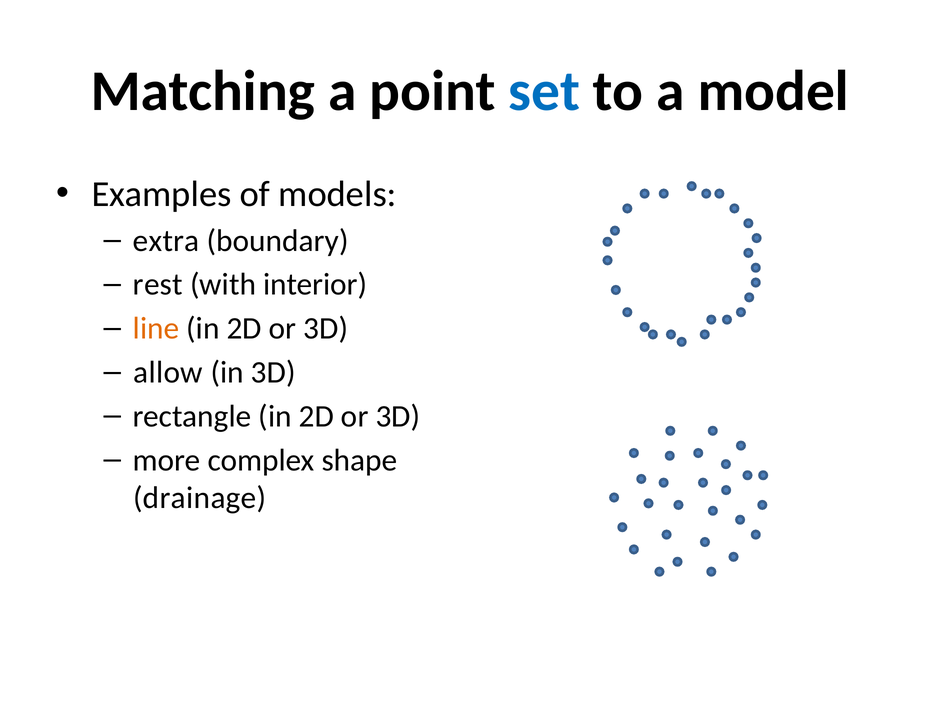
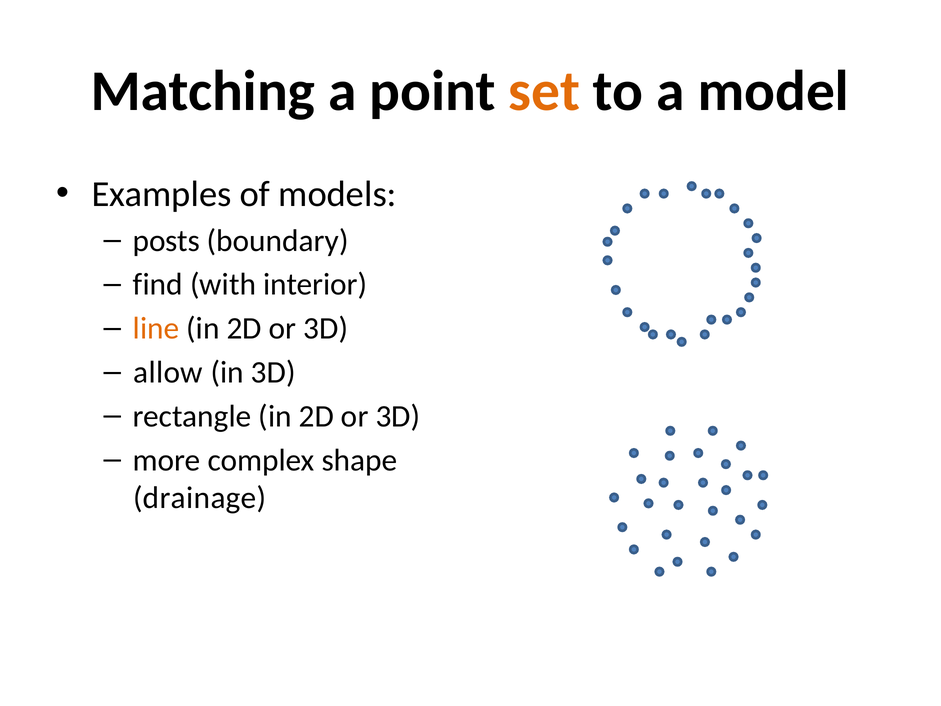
set colour: blue -> orange (544, 91)
extra: extra -> posts (166, 241)
rest: rest -> find (158, 285)
